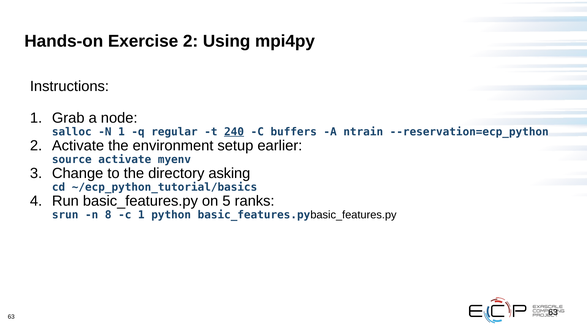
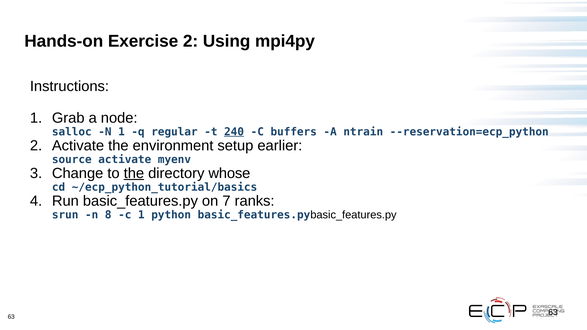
the underline: none -> present (134, 173)
asking: asking -> whose (229, 173)
5: 5 -> 7 (226, 201)
